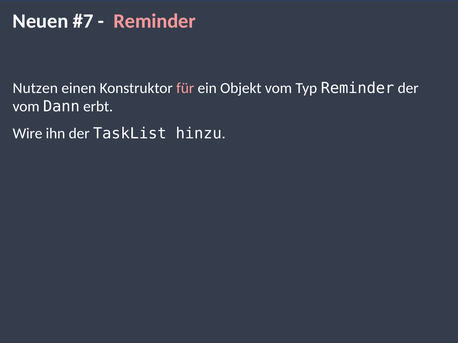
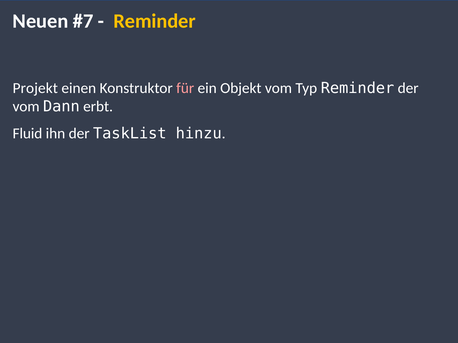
Reminder colour: pink -> yellow (155, 21)
Nutzen: Nutzen -> Projekt (35, 88)
Wire: Wire -> Fluid (27, 134)
